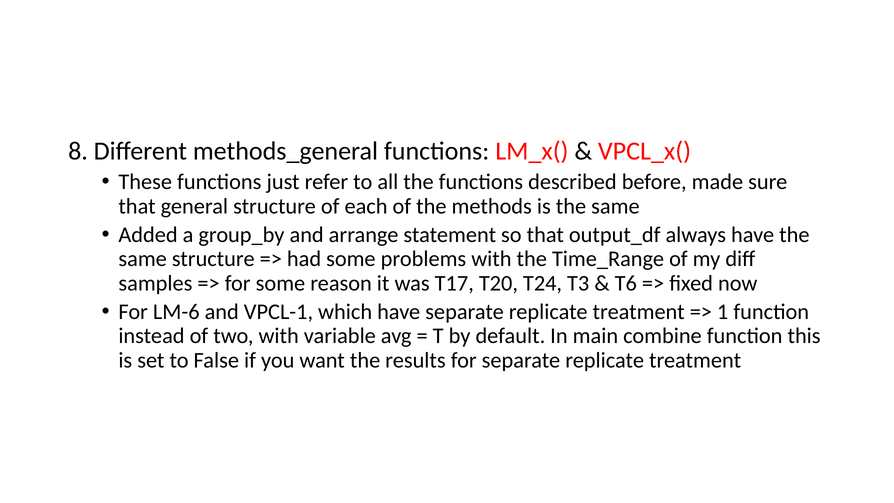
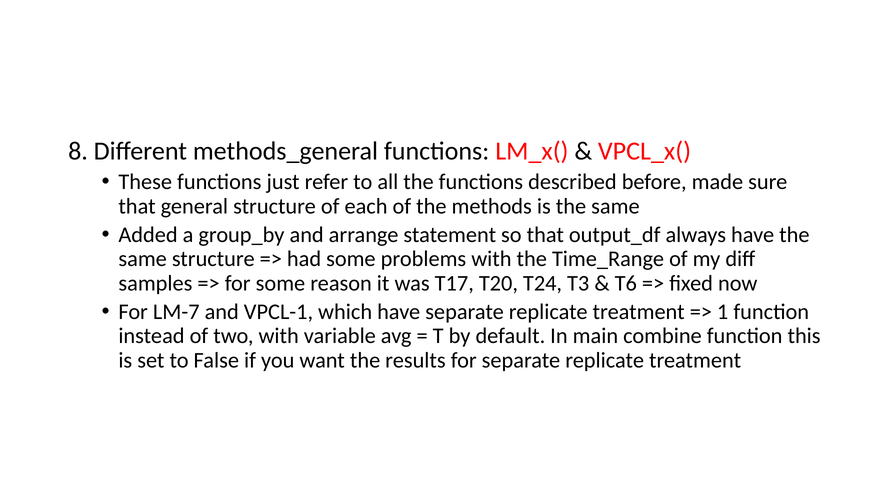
LM-6: LM-6 -> LM-7 (176, 312)
